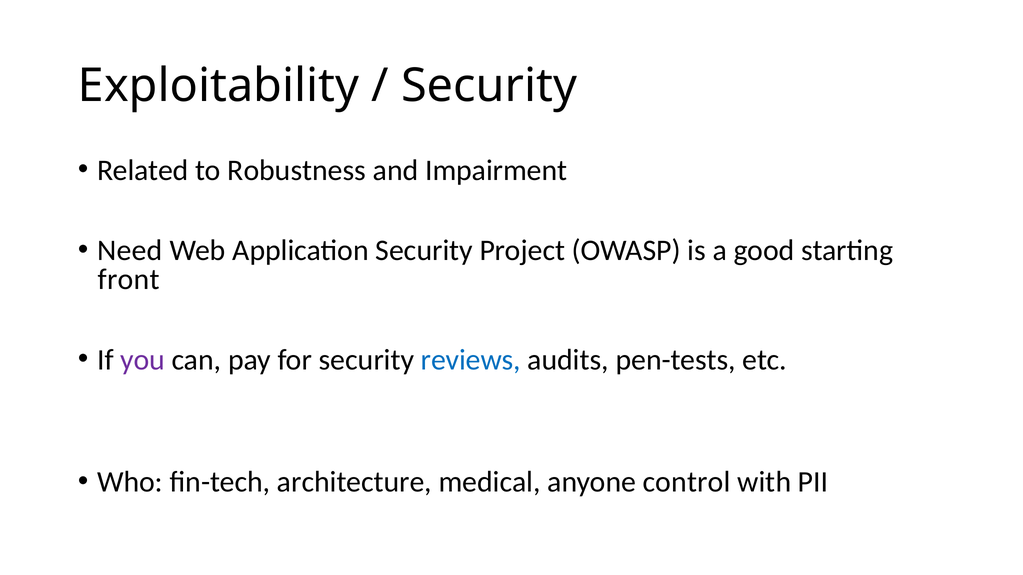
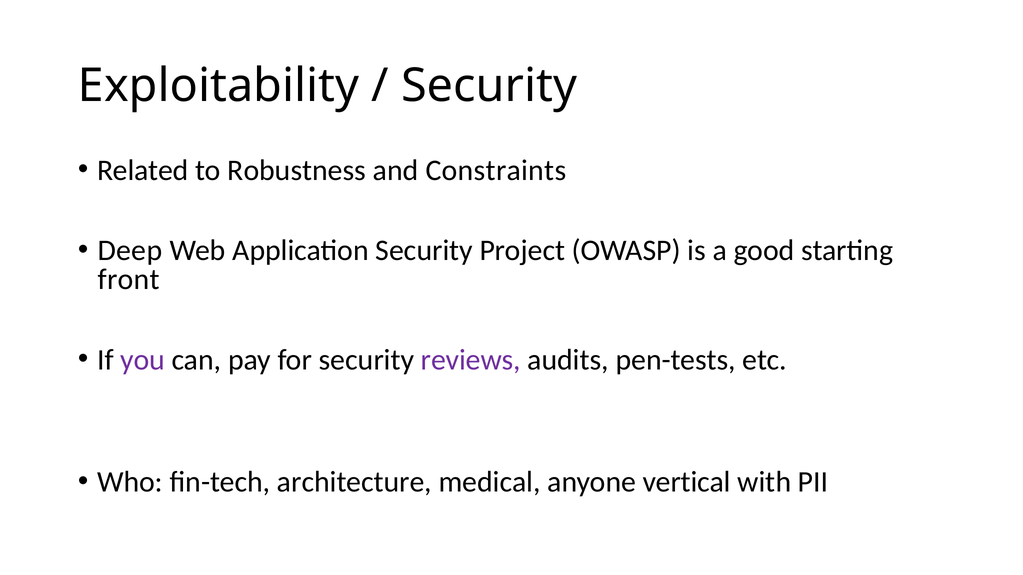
Impairment: Impairment -> Constraints (496, 170)
Need: Need -> Deep (130, 251)
reviews colour: blue -> purple (471, 360)
control: control -> vertical (687, 482)
